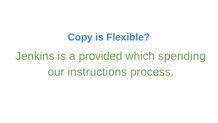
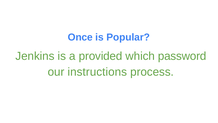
Copy: Copy -> Once (80, 37)
Flexible: Flexible -> Popular (128, 37)
spending: spending -> password (182, 56)
